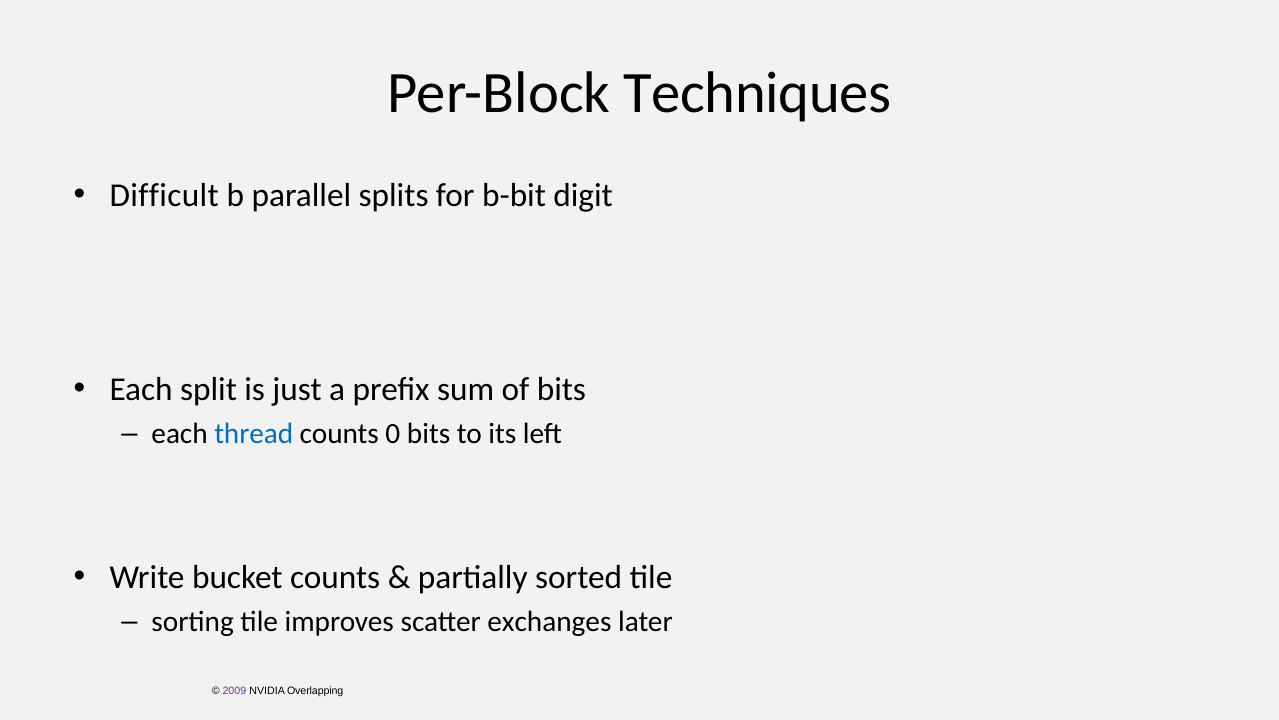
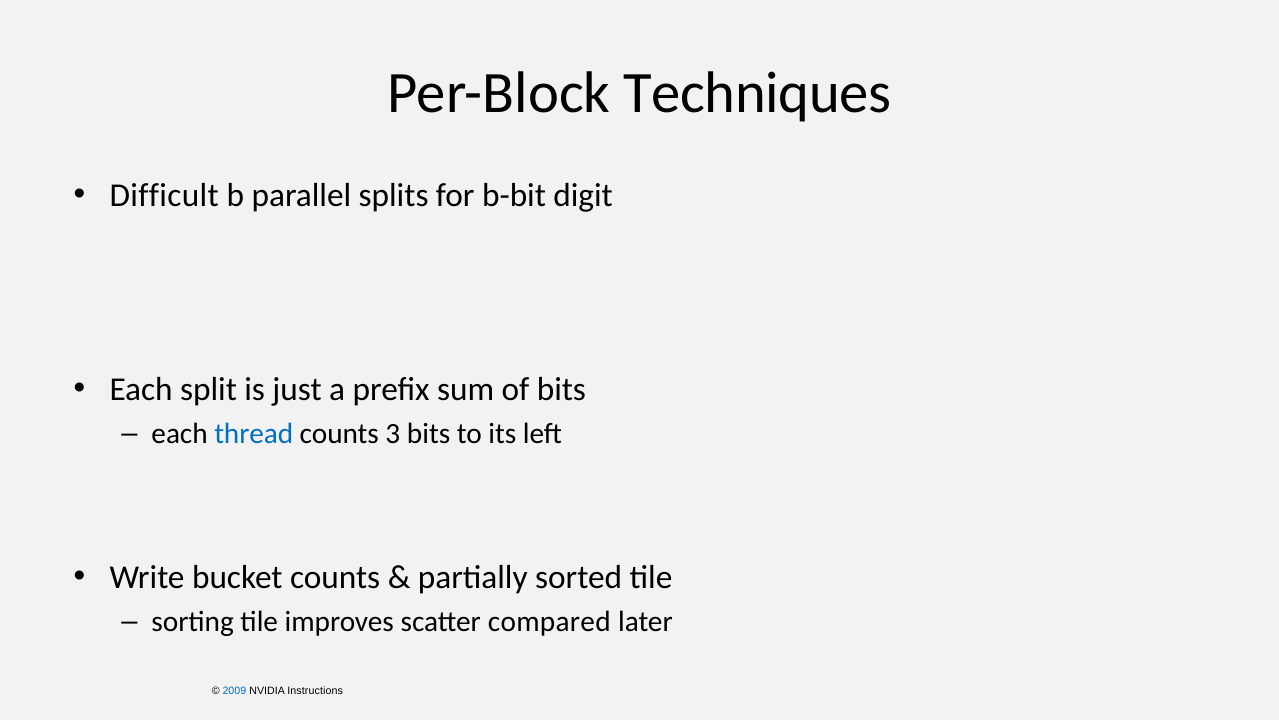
0: 0 -> 3 (393, 434)
exchanges: exchanges -> compared (549, 622)
2009 colour: purple -> blue (234, 691)
Overlapping: Overlapping -> Instructions (315, 691)
